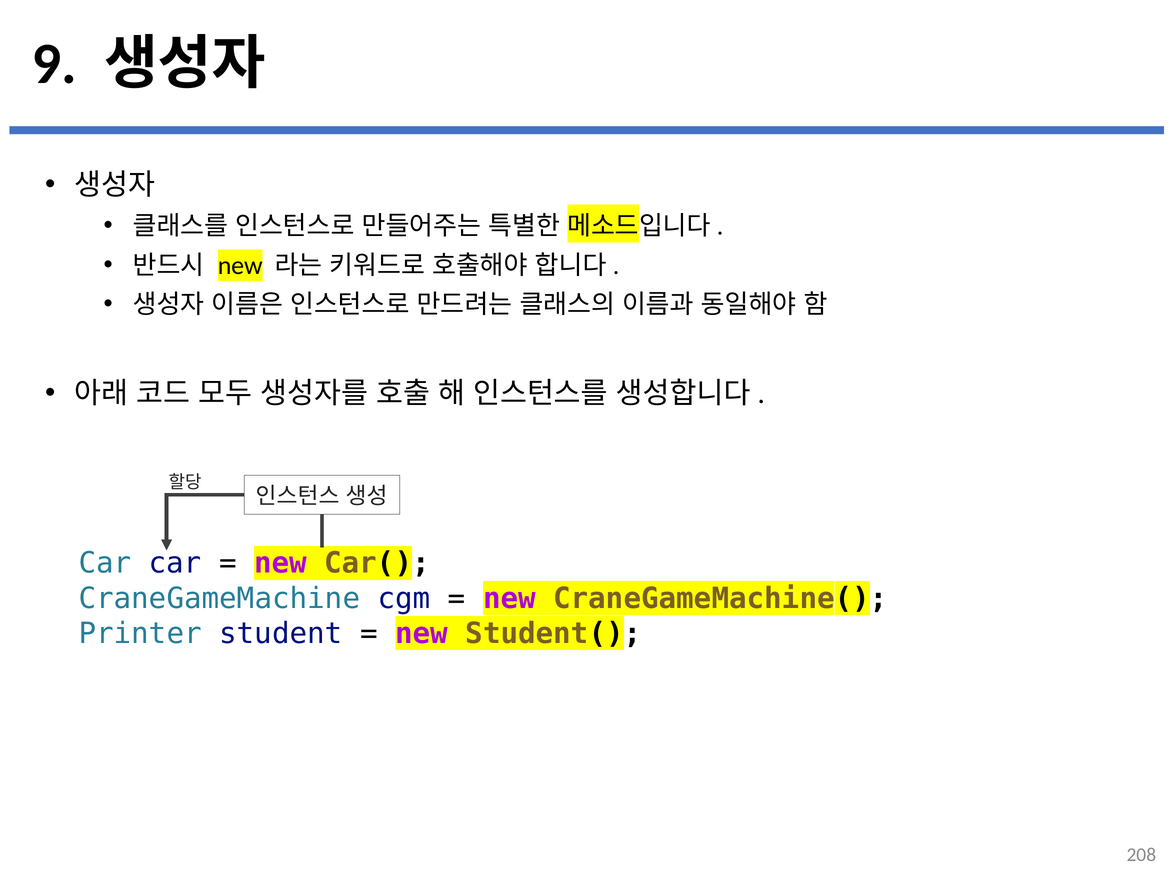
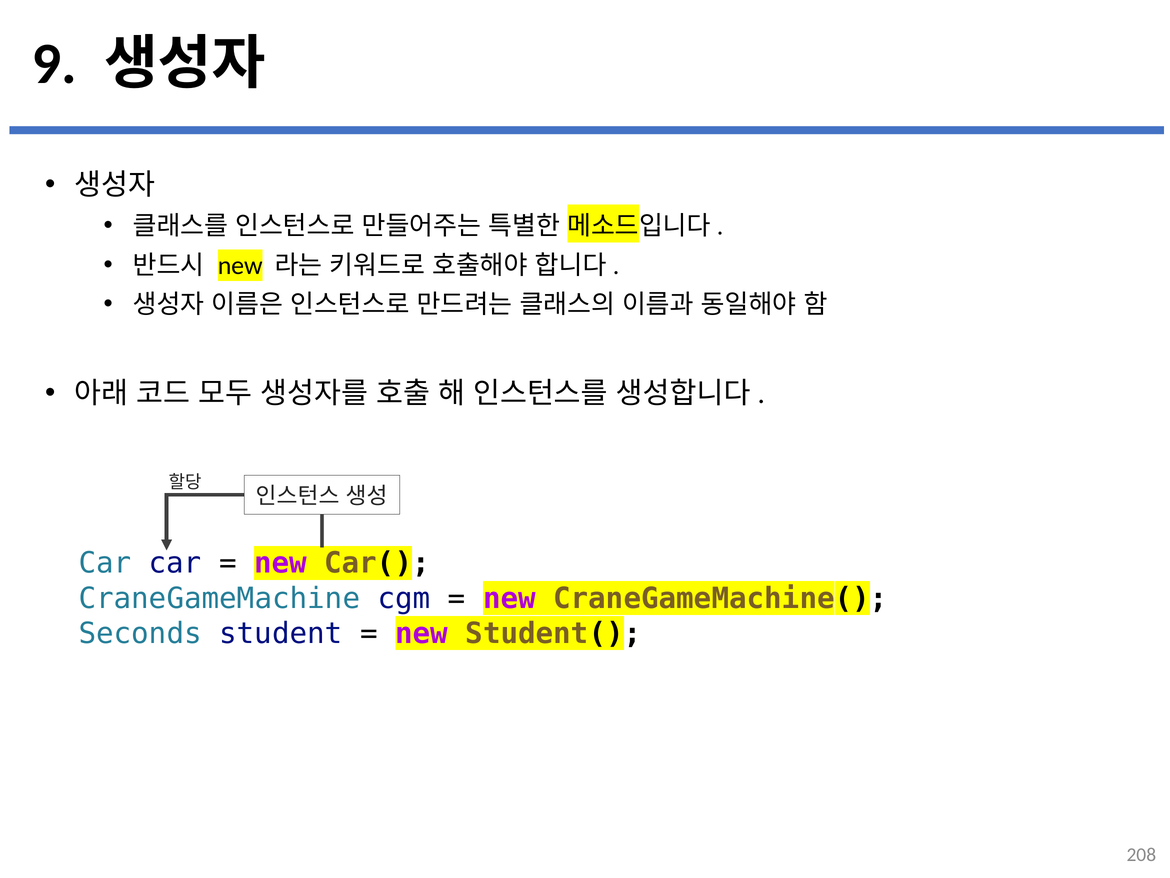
Printer: Printer -> Seconds (140, 633)
